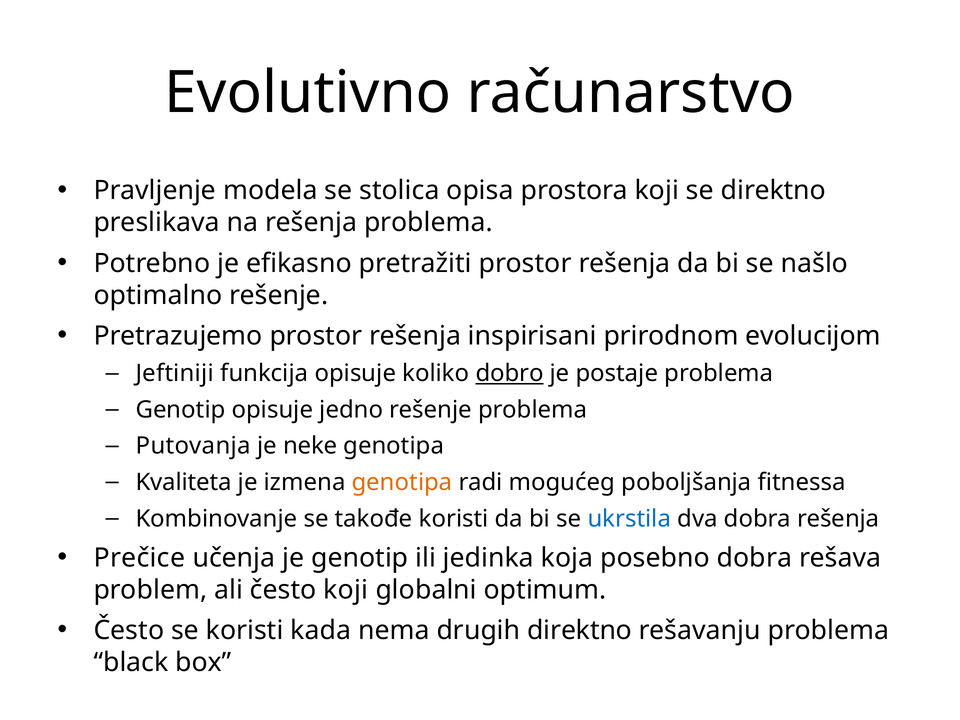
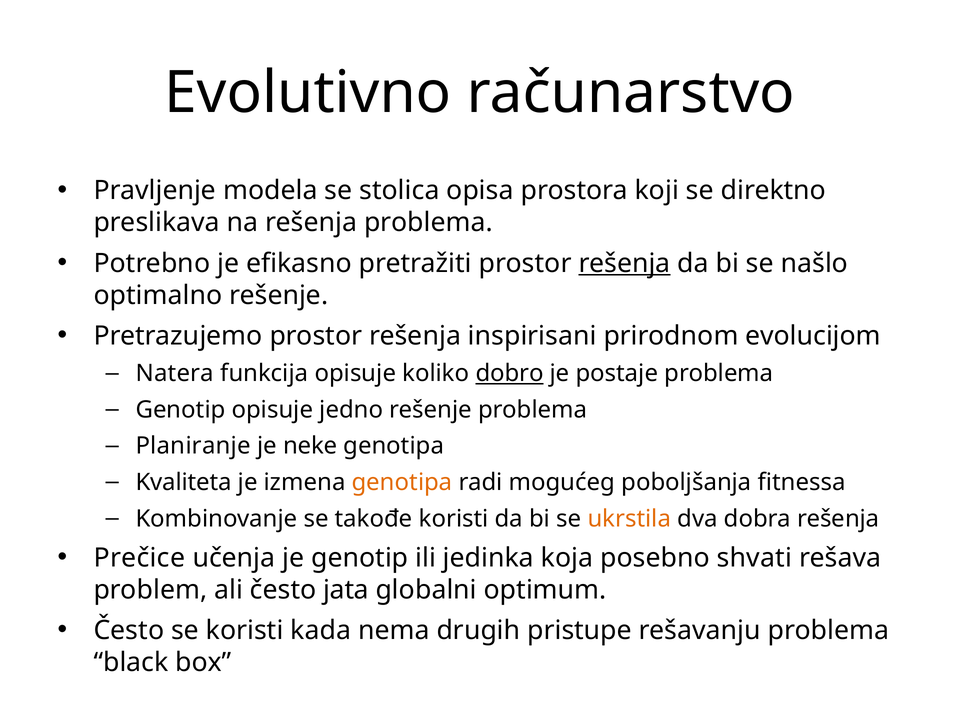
rešenja underline: none -> present (624, 263)
Jeftiniji: Jeftiniji -> Natera (175, 374)
Putovanja: Putovanja -> Planiranje (193, 446)
ukrstila colour: blue -> orange (629, 519)
posebno dobra: dobra -> shvati (754, 558)
često koji: koji -> jata (346, 590)
drugih direktno: direktno -> pristupe (580, 630)
